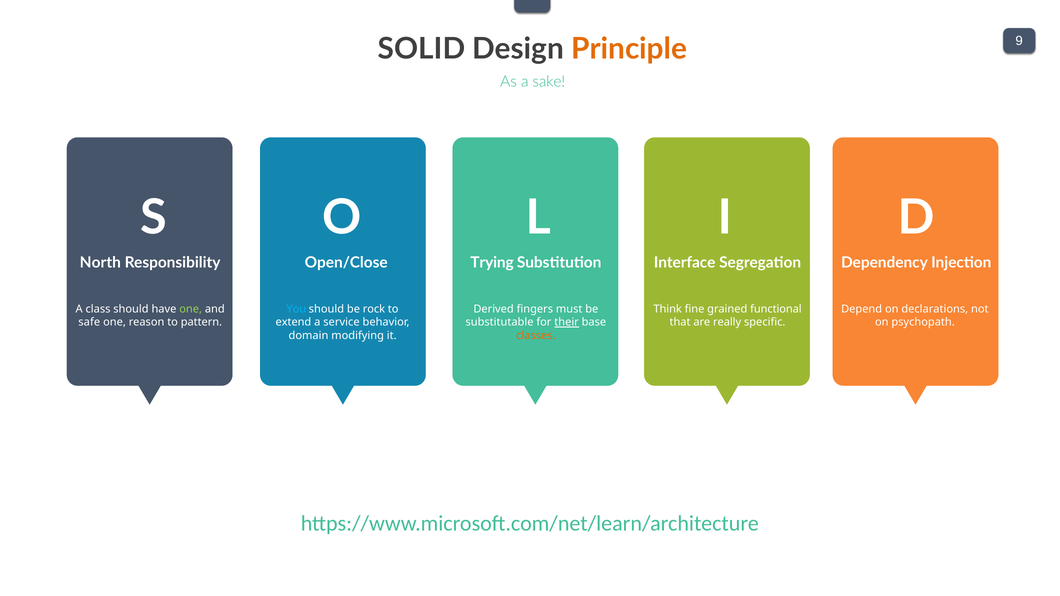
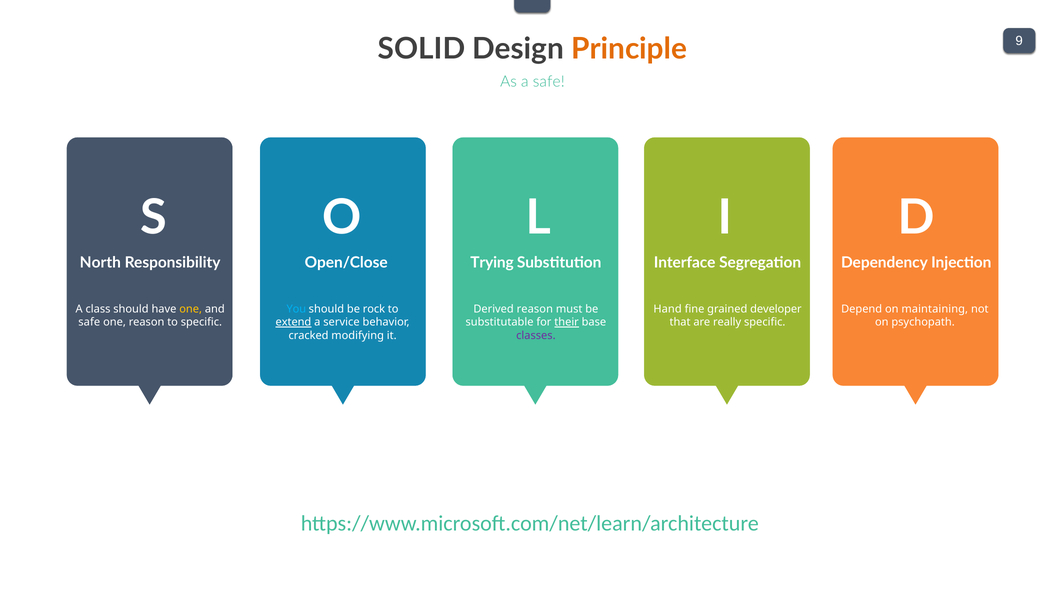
a sake: sake -> safe (549, 82)
one colour: light green -> yellow (191, 309)
Derived fingers: fingers -> reason (535, 309)
Think: Think -> Hand (668, 309)
functional: functional -> developer (776, 309)
declarations: declarations -> maintaining (935, 309)
to pattern: pattern -> specific (201, 322)
extend underline: none -> present (293, 322)
domain: domain -> cracked (309, 336)
classes colour: orange -> purple (536, 336)
